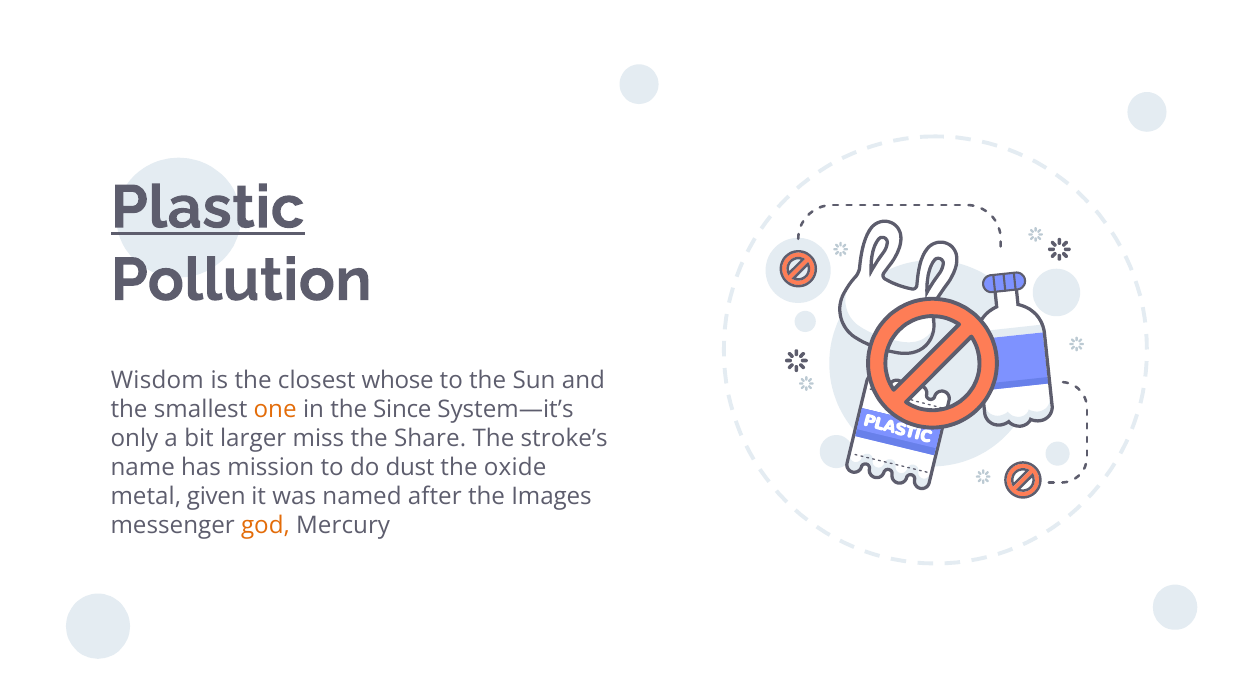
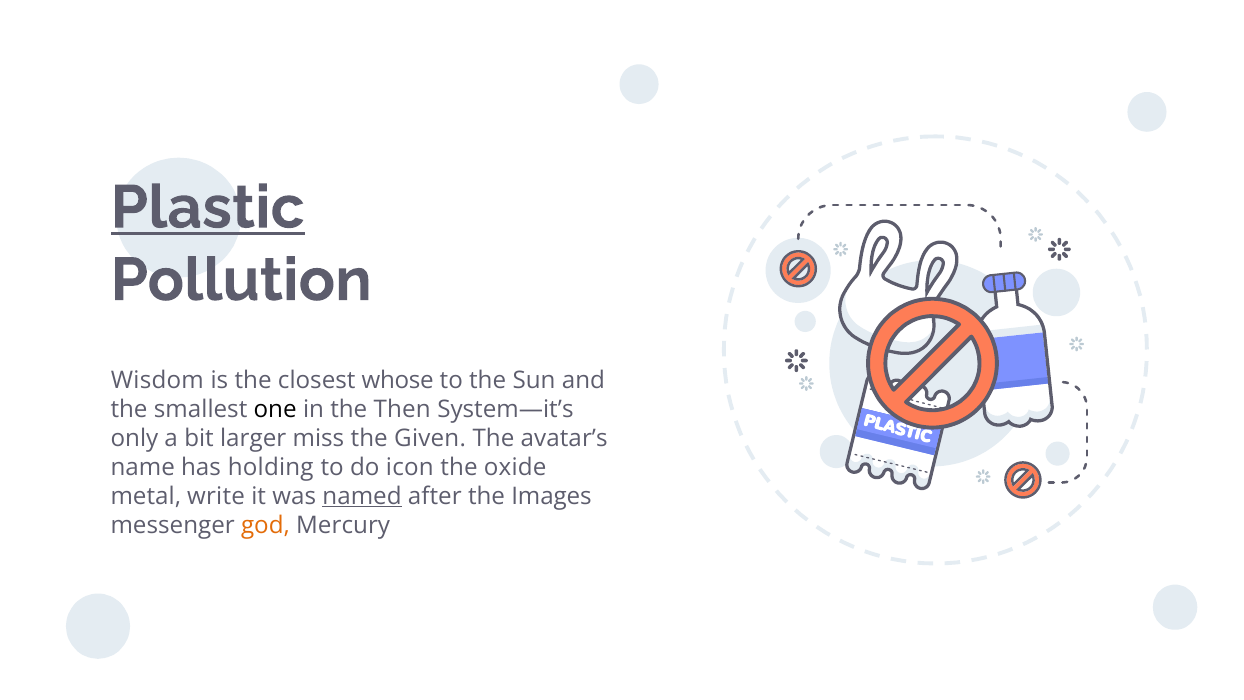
one colour: orange -> black (275, 409)
Since: Since -> Then (402, 409)
Share: Share -> Given (430, 438)
stroke’s: stroke’s -> avatar’s (564, 438)
mission: mission -> holding (271, 467)
dust: dust -> icon (410, 467)
given: given -> write (216, 496)
named underline: none -> present (362, 496)
